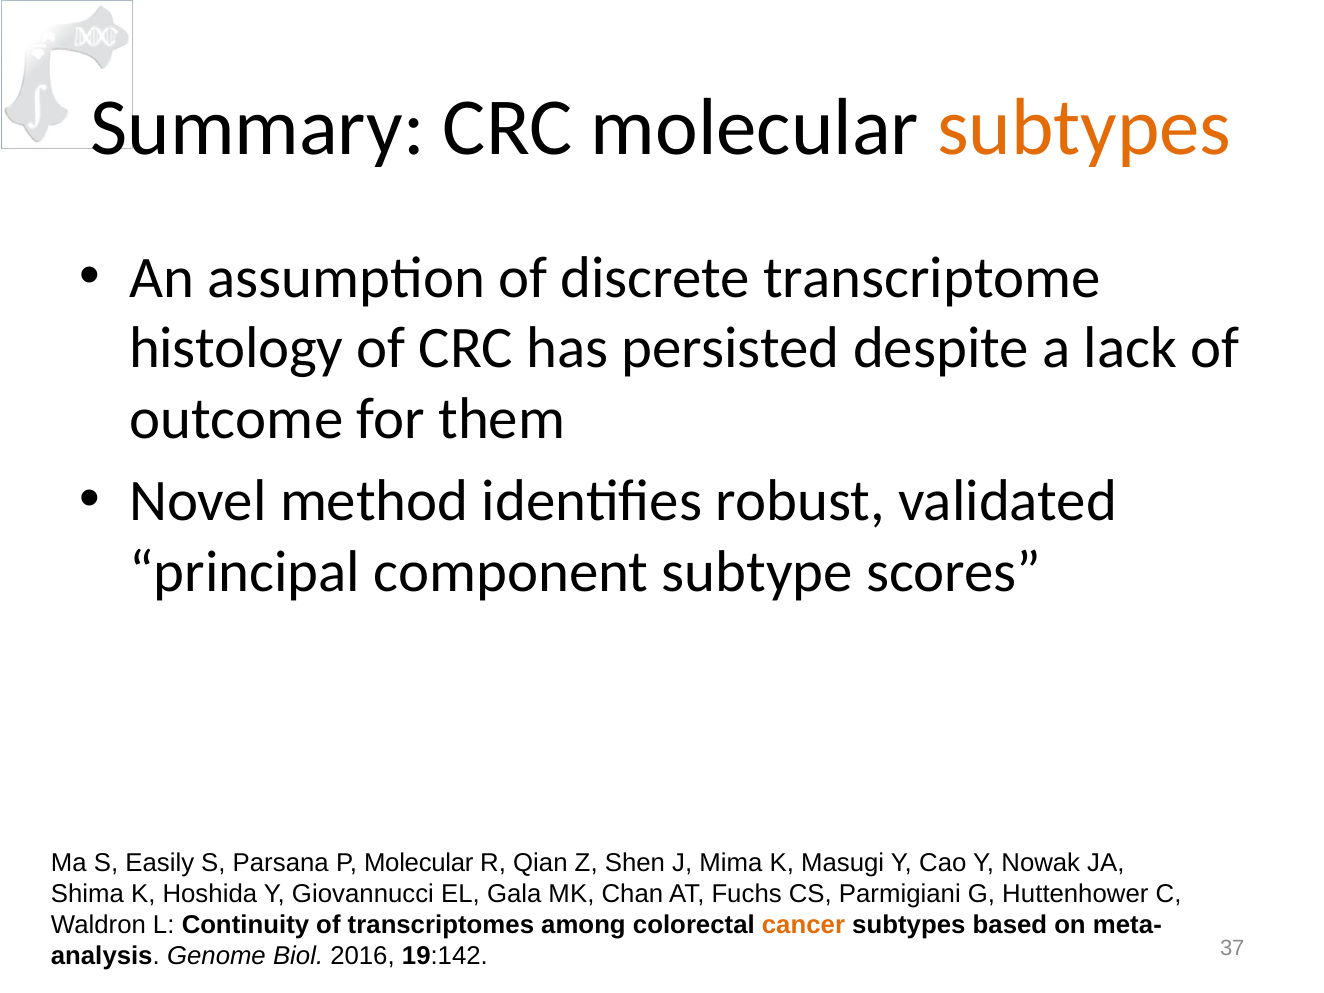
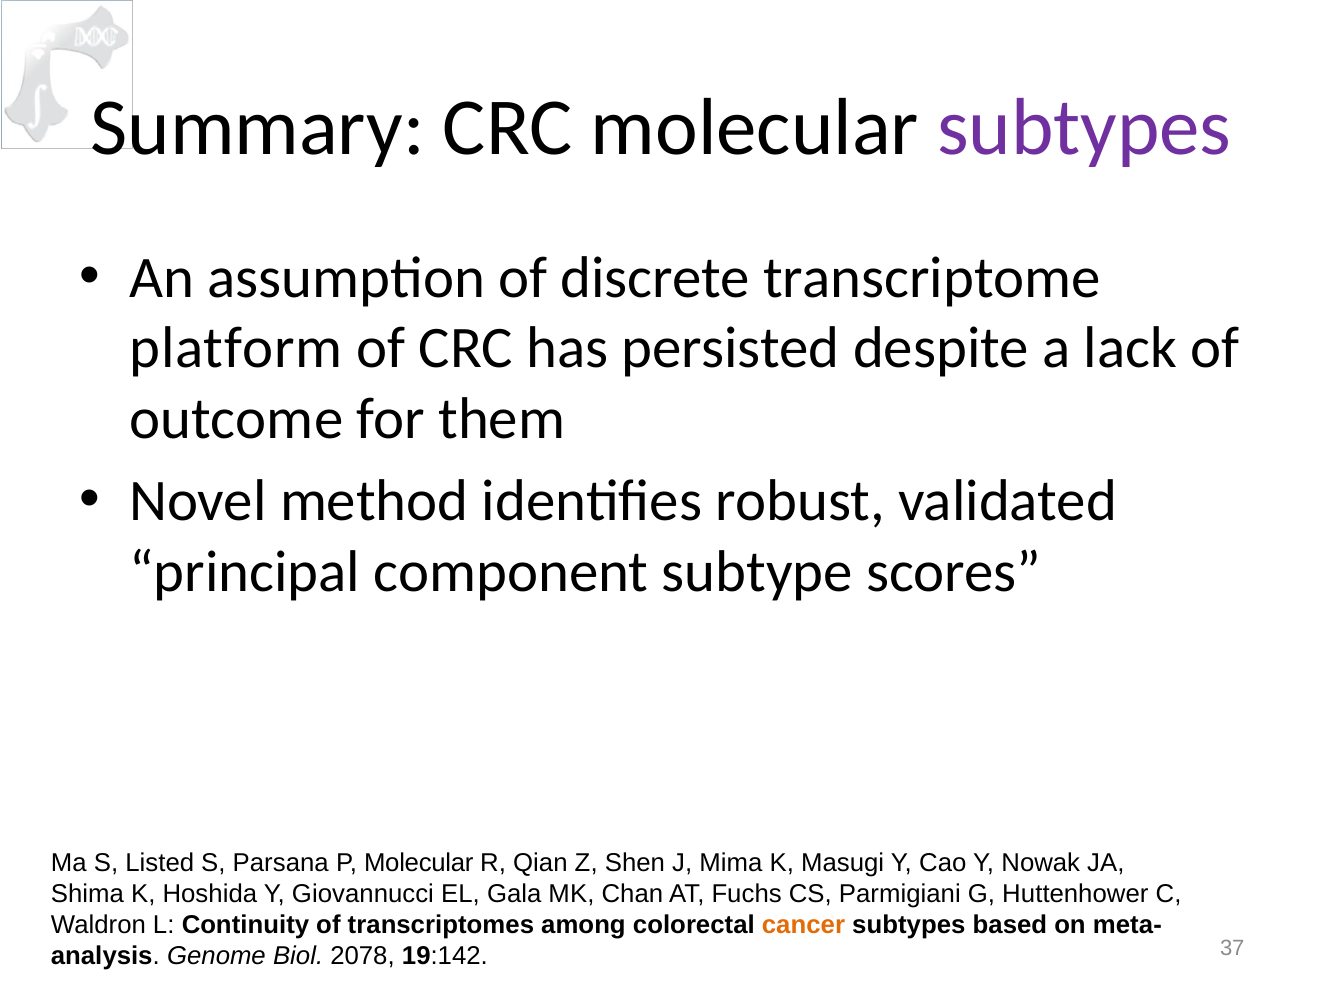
subtypes colour: orange -> purple (1084, 128)
histology: histology -> platform (236, 348)
Easily: Easily -> Listed (160, 863)
2016: 2016 -> 2078 (362, 956)
